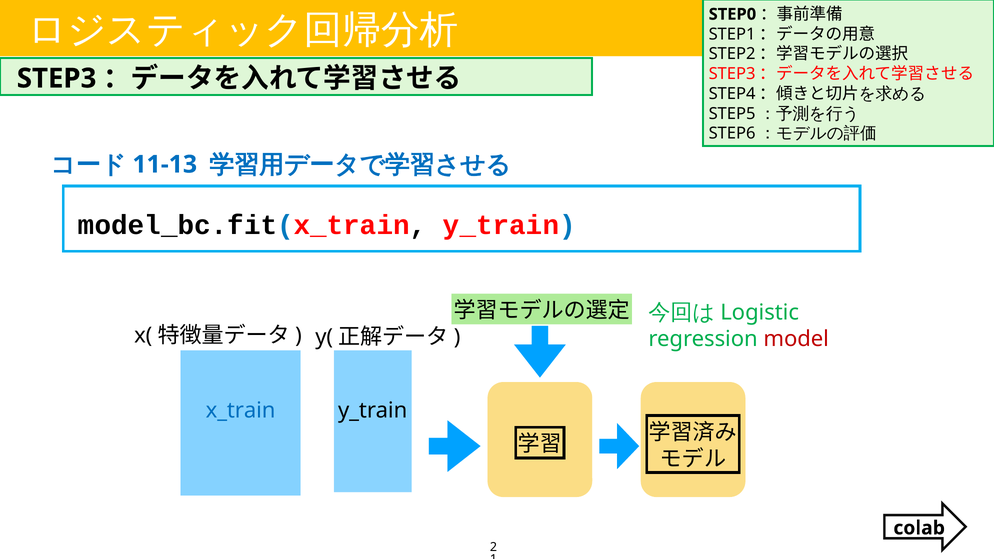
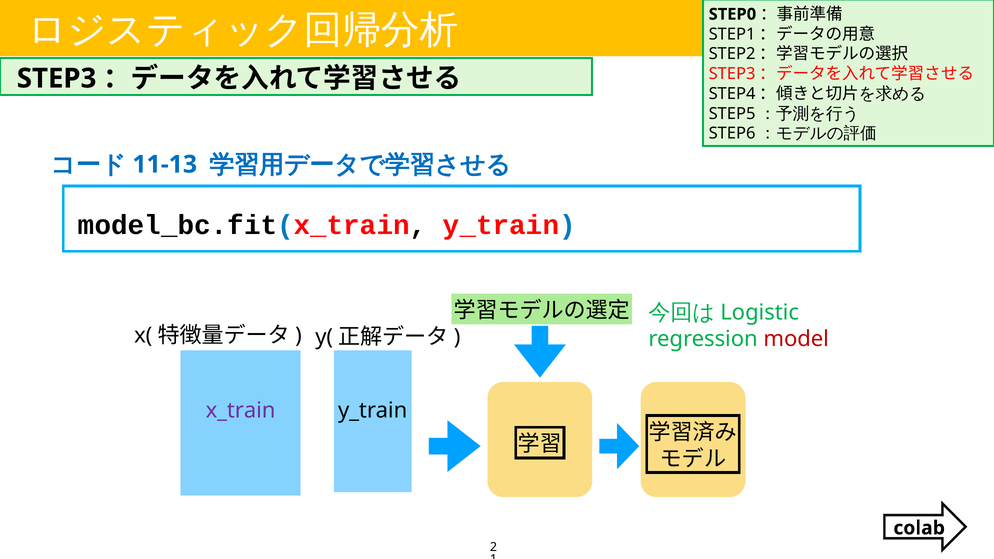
x_train colour: blue -> purple (241, 411)
